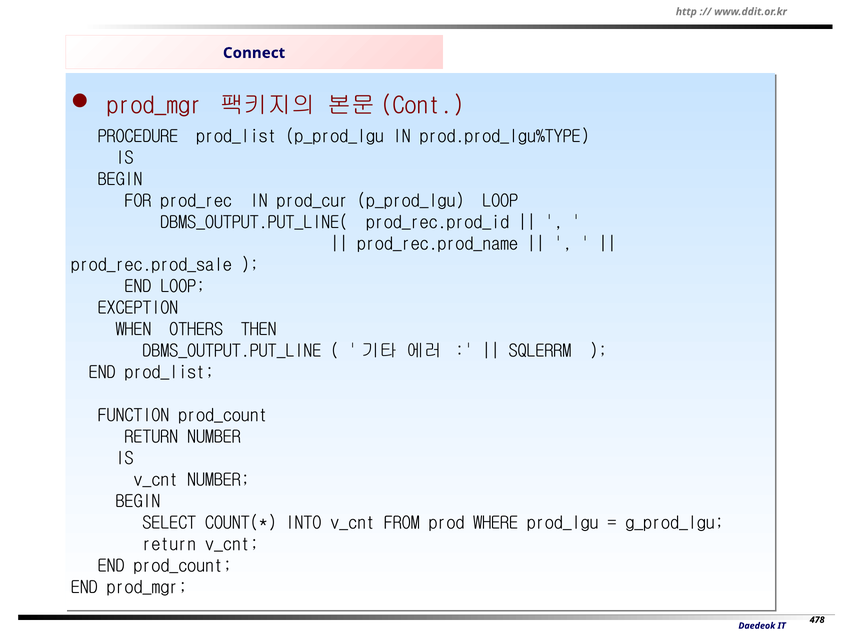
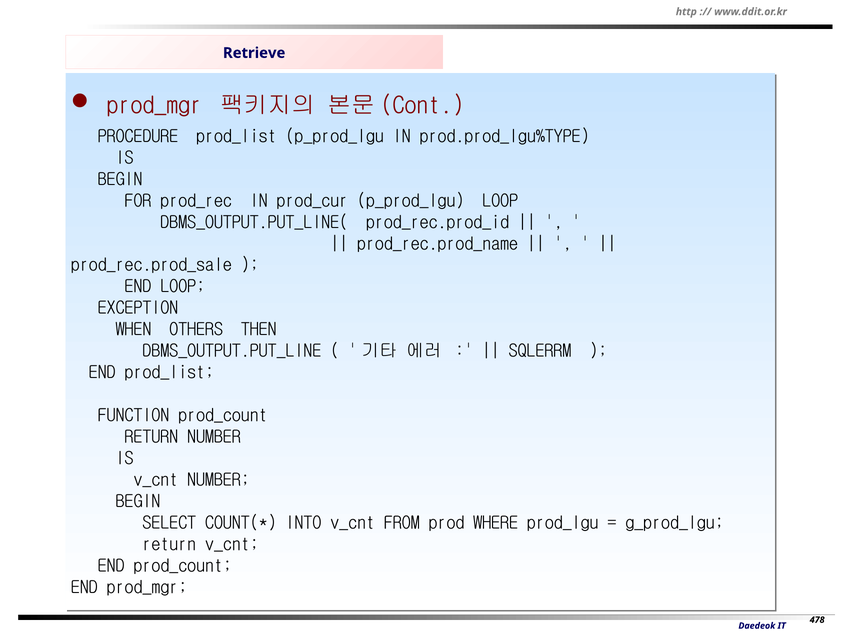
Connect: Connect -> Retrieve (254, 53)
